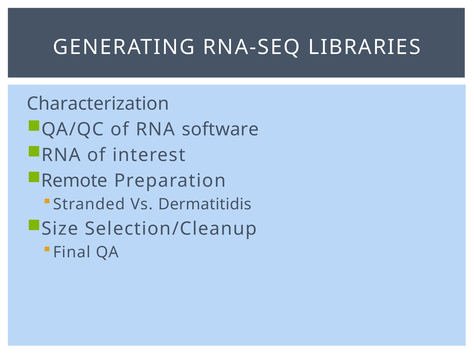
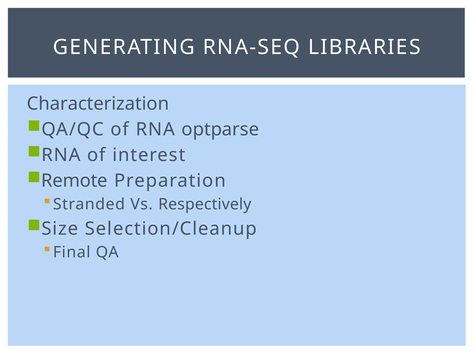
software: software -> optparse (220, 130)
Dermatitidis: Dermatitidis -> Respectively (205, 205)
